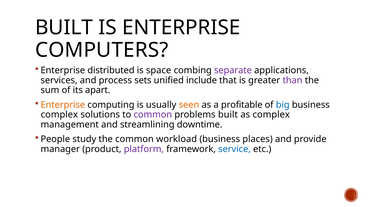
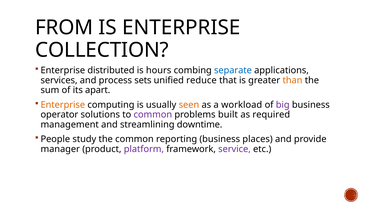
BUILT: BUILT -> FROM (64, 28)
COMPUTERS: COMPUTERS -> COLLECTION (102, 50)
space: space -> hours (159, 70)
separate colour: purple -> blue (233, 70)
include: include -> reduce (201, 80)
than colour: purple -> orange (292, 80)
profitable: profitable -> workload (242, 105)
big colour: blue -> purple (283, 105)
complex: complex -> operator (59, 115)
as complex: complex -> required (271, 115)
workload: workload -> reporting (177, 139)
service colour: blue -> purple (234, 149)
